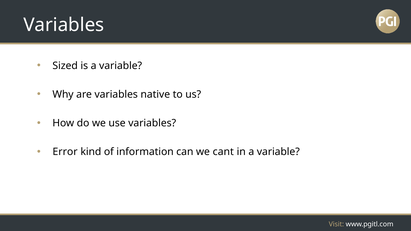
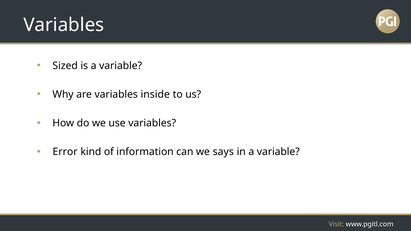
native: native -> inside (155, 95)
cant: cant -> says (223, 152)
